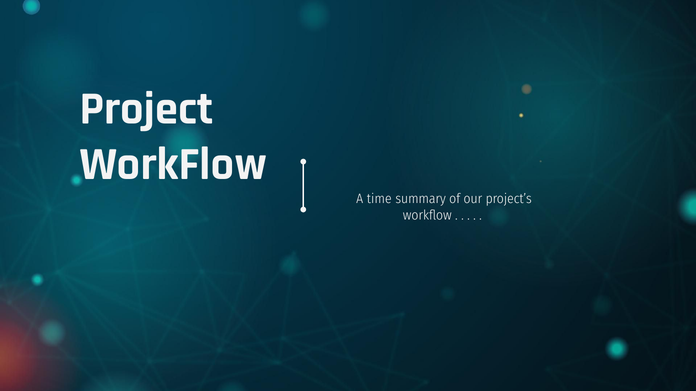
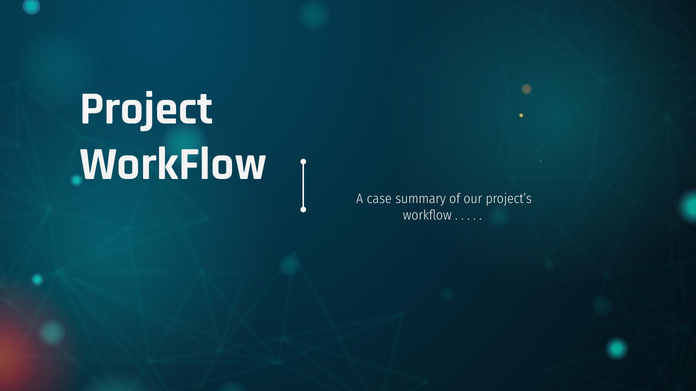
time: time -> case (379, 199)
